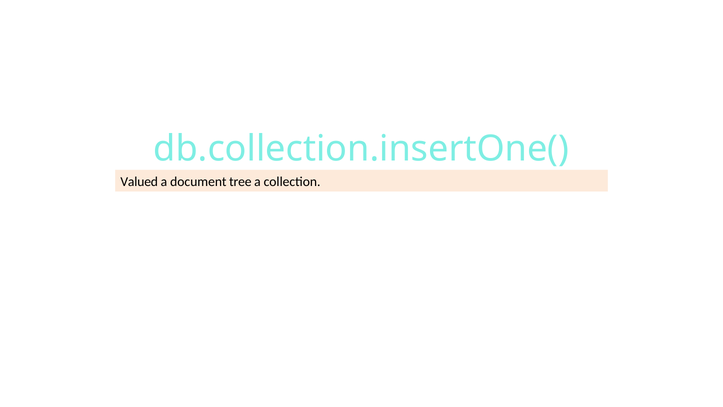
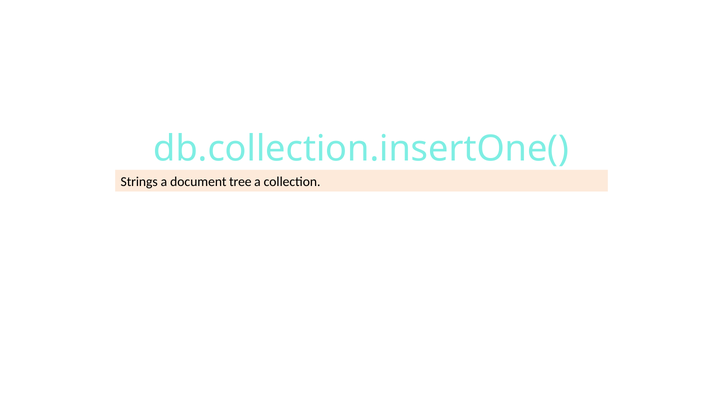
Valued: Valued -> Strings (139, 181)
